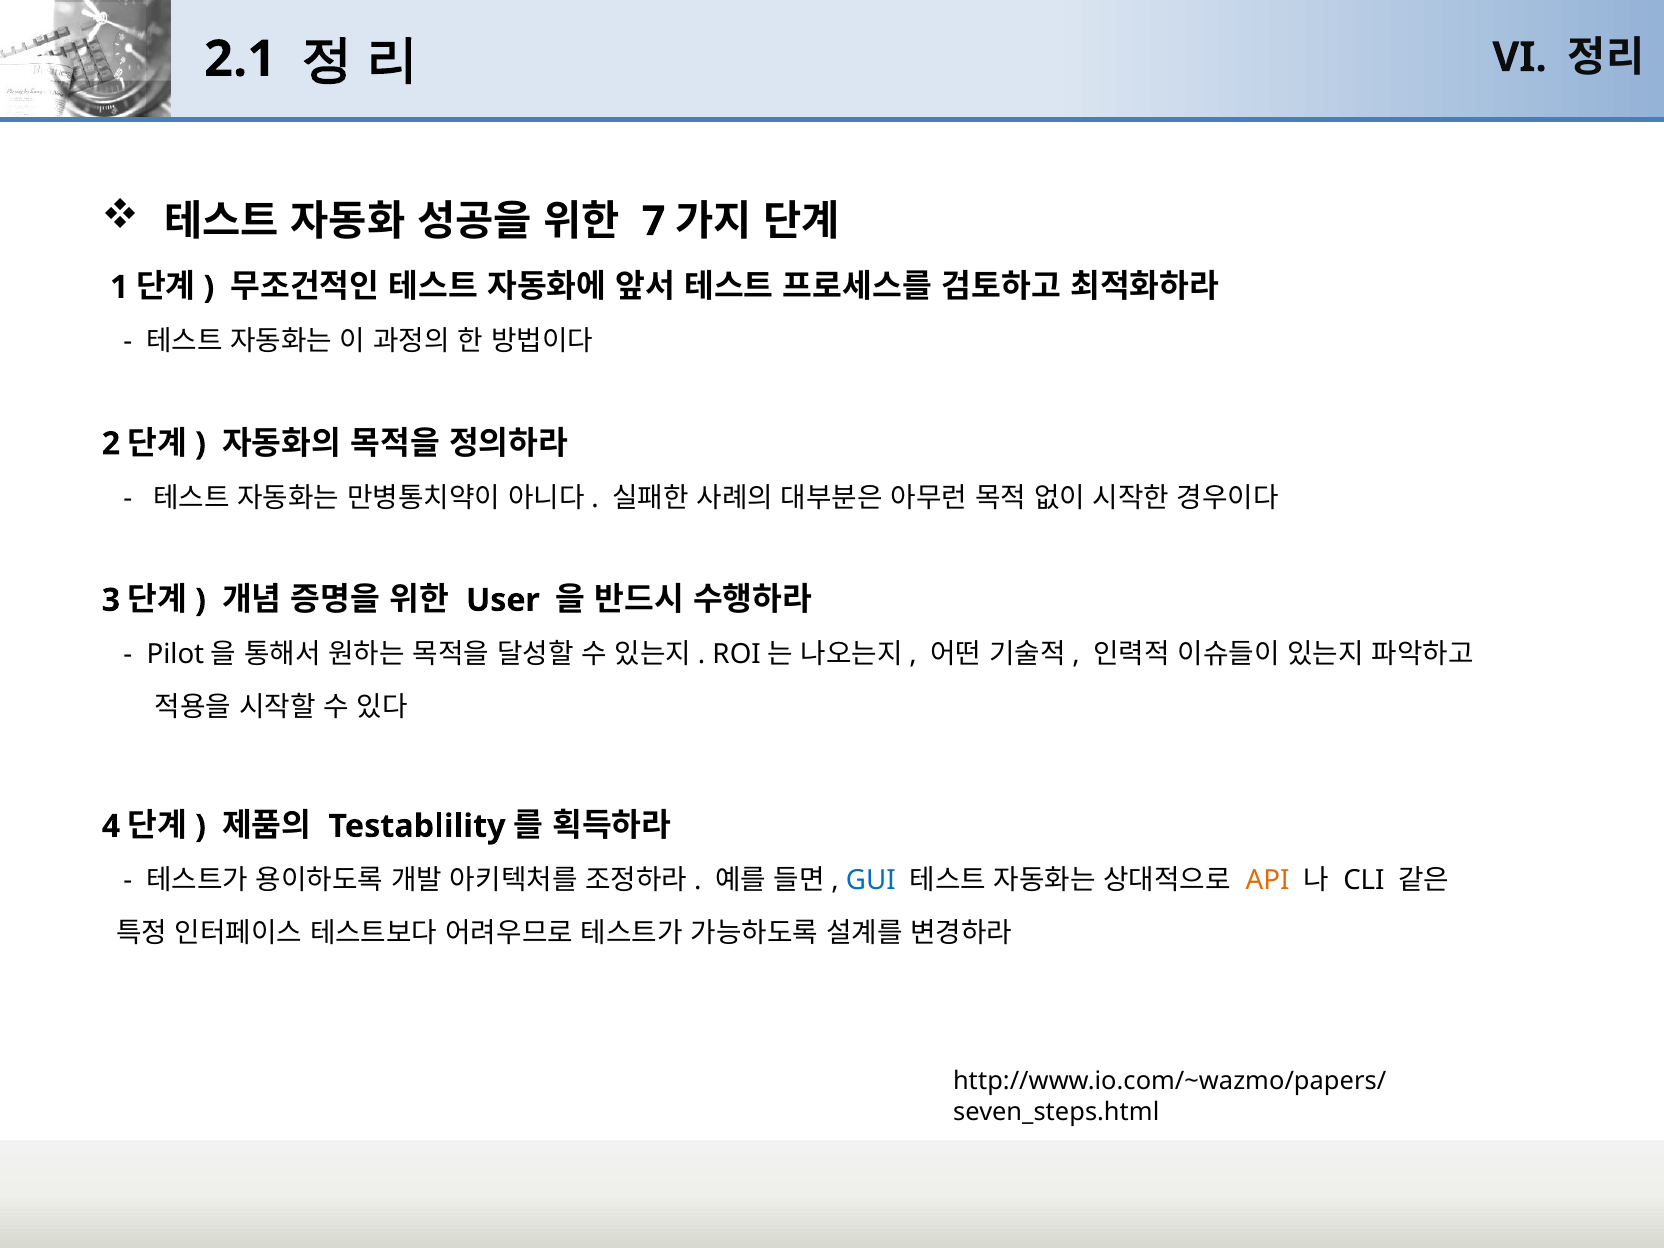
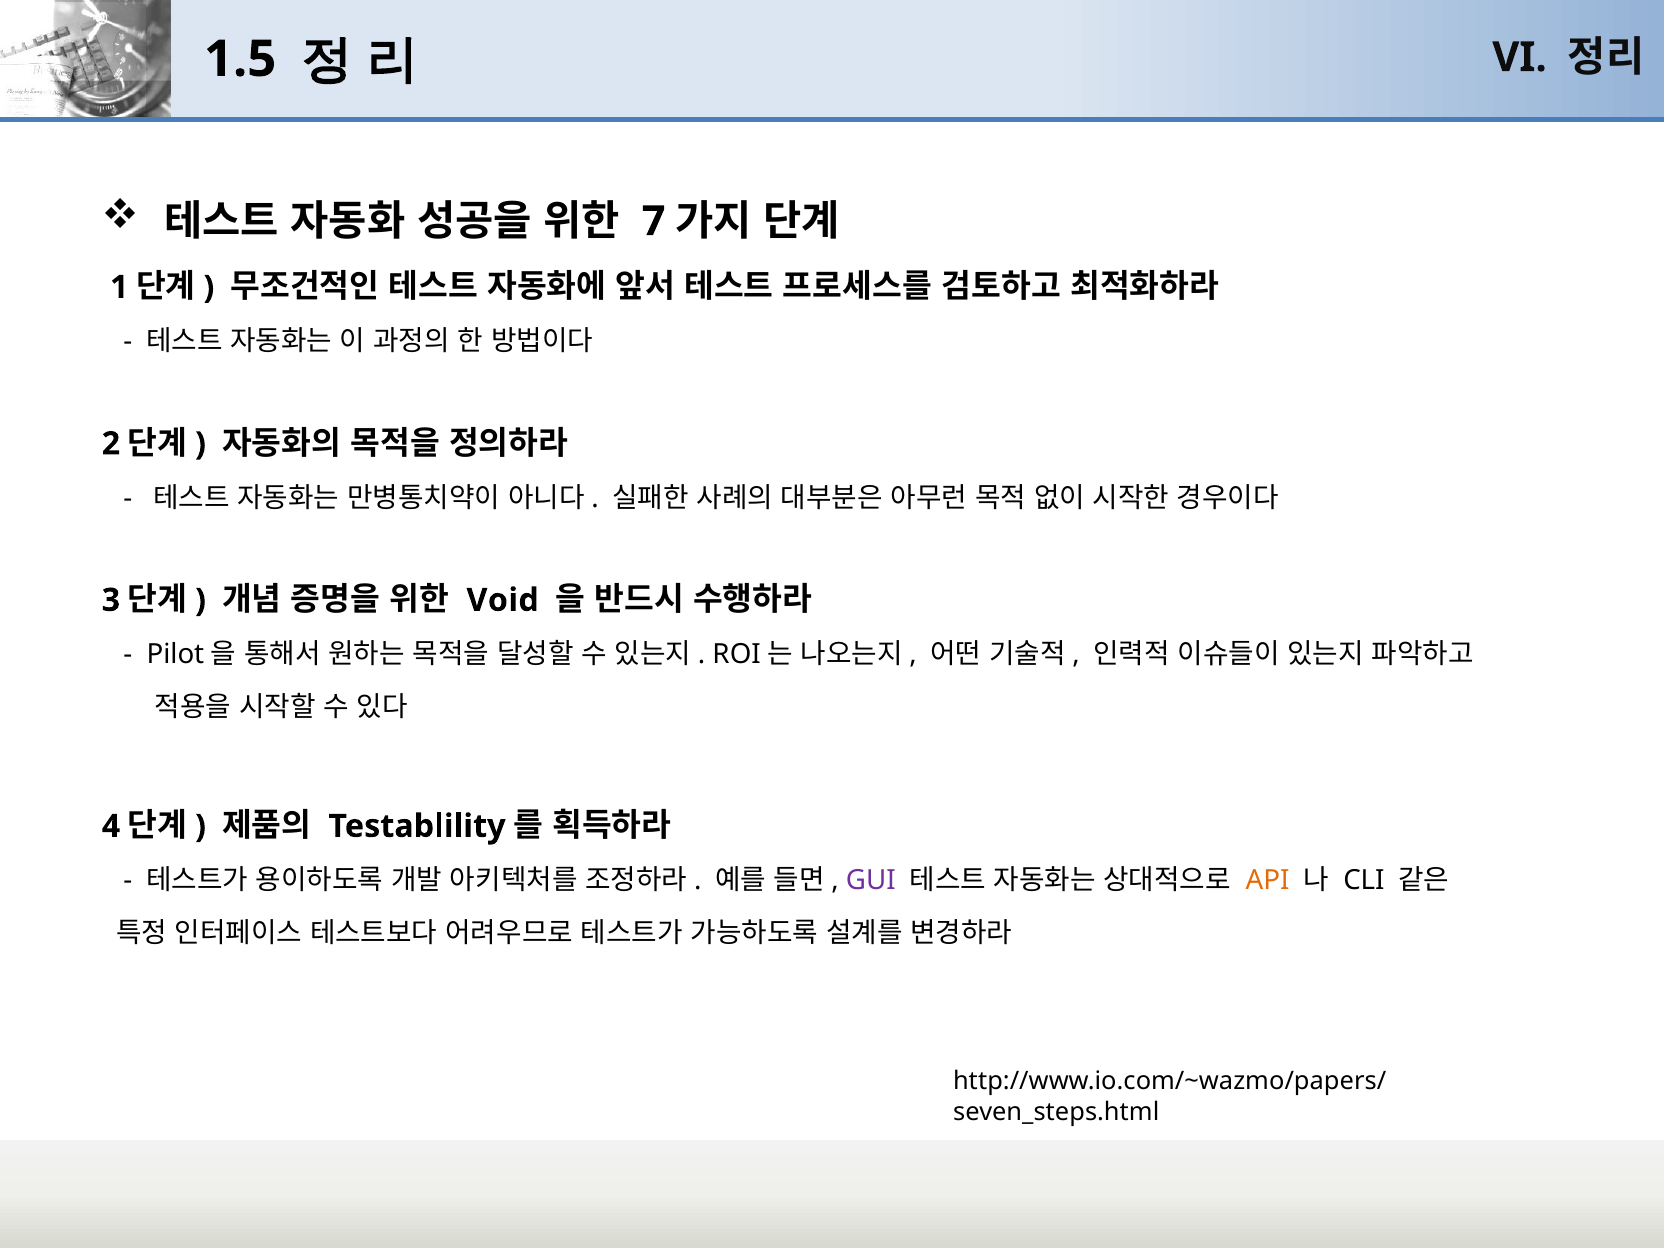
2.1: 2.1 -> 1.5 (240, 59)
User: User -> Void (503, 600)
GUI colour: blue -> purple (871, 881)
